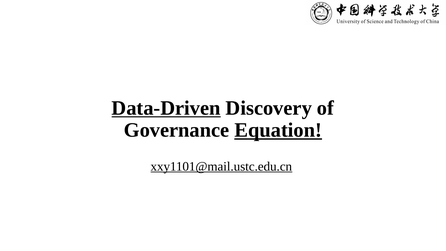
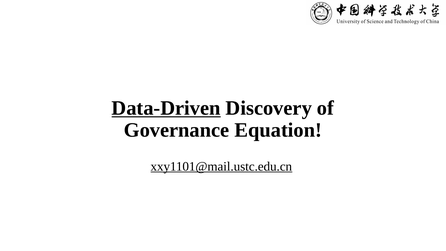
Equation underline: present -> none (278, 130)
